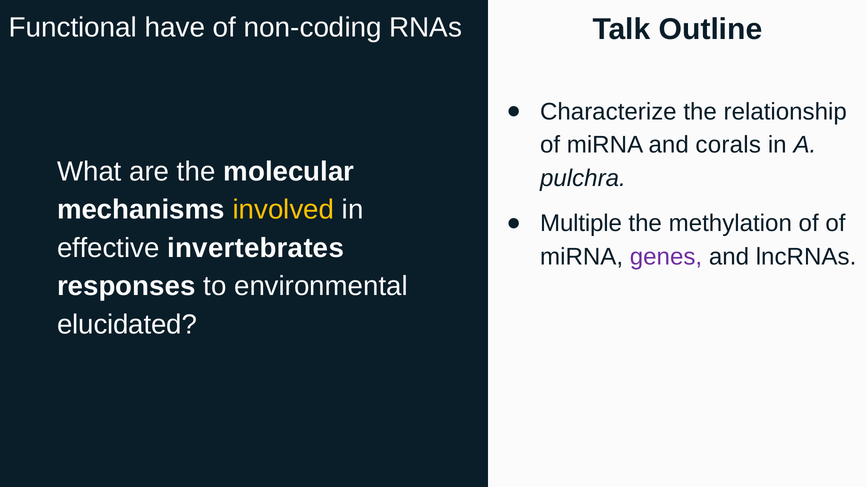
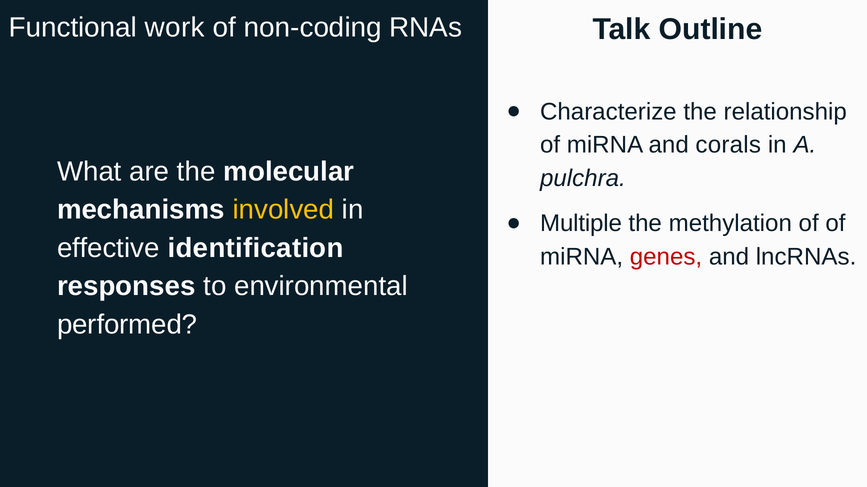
have: have -> work (175, 27)
invertebrates: invertebrates -> identification (256, 248)
genes colour: purple -> red (666, 257)
elucidated: elucidated -> performed (127, 325)
